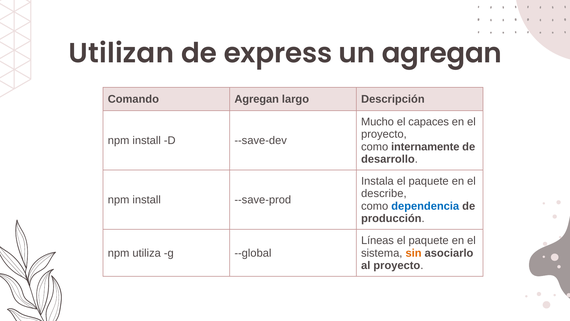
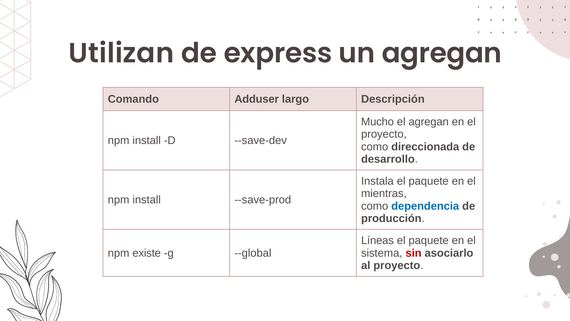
Comando Agregan: Agregan -> Adduser (257, 99)
el capaces: capaces -> agregan (429, 122)
internamente: internamente -> direccionada (425, 147)
describe: describe -> mientras (384, 193)
utiliza: utiliza -> existe (147, 253)
sin colour: orange -> red (414, 253)
